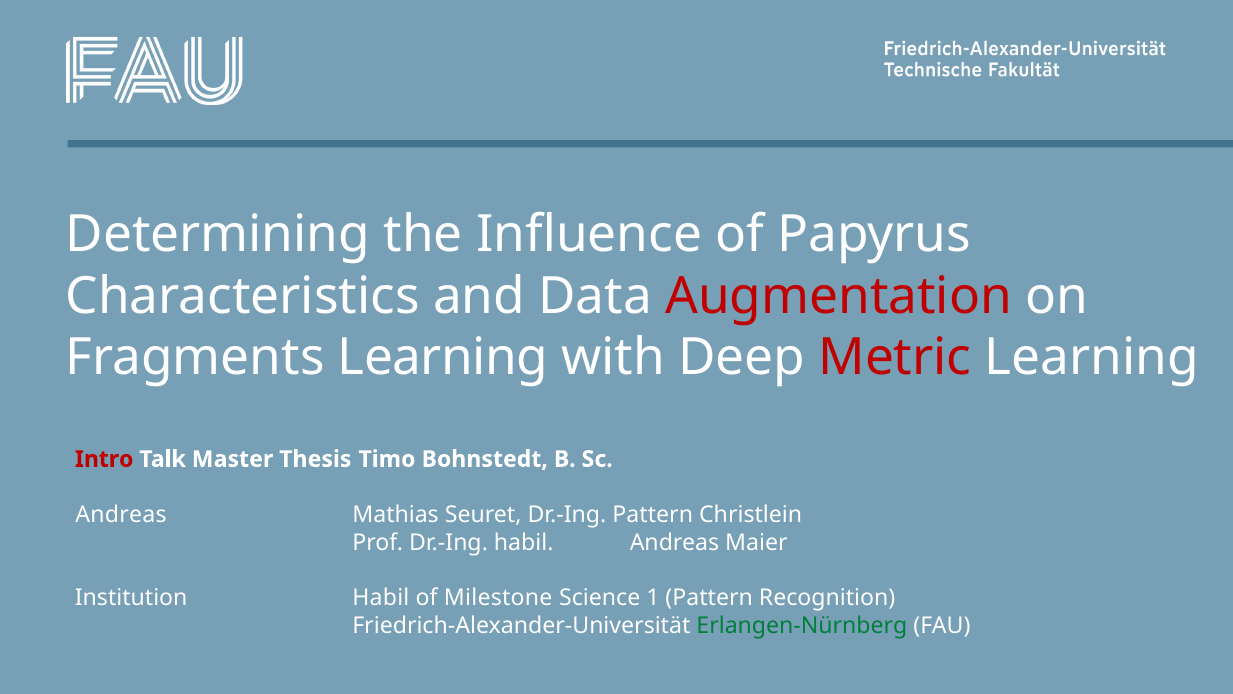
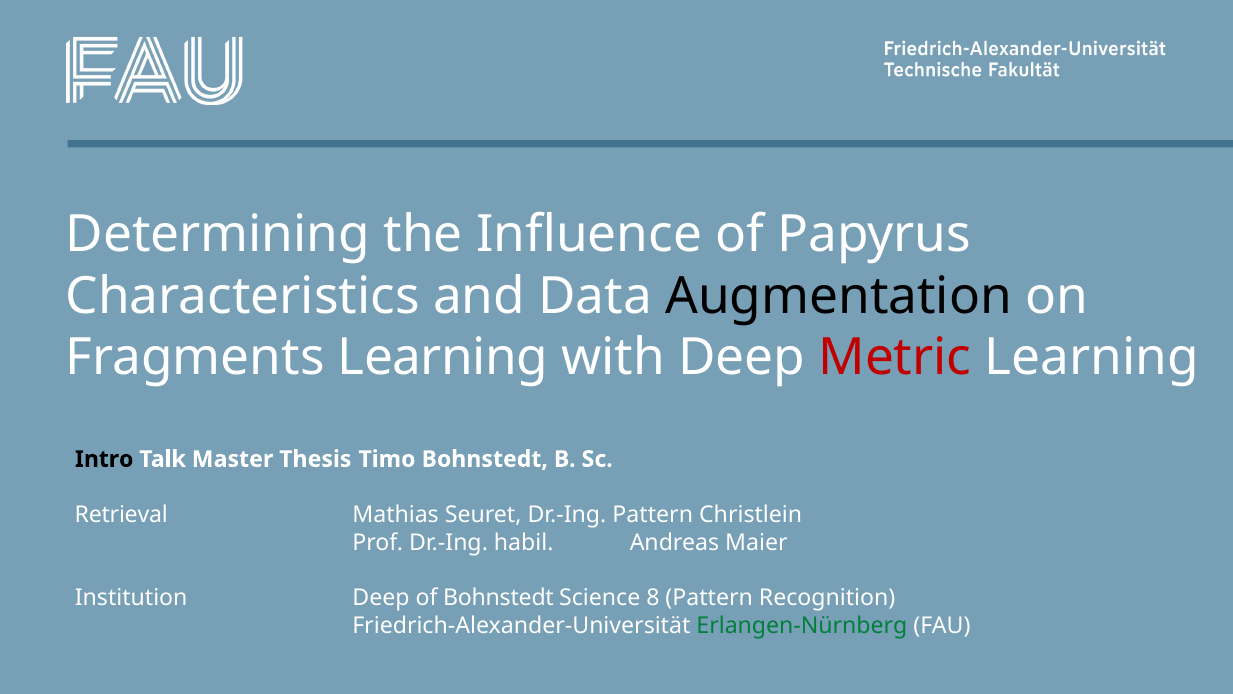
Augmentation colour: red -> black (839, 296)
Intro colour: red -> black (104, 459)
Andreas: Andreas -> Retrieval (121, 514)
Institution Habil: Habil -> Deep (381, 598)
of Milestone: Milestone -> Bohnstedt (498, 598)
1: 1 -> 8 (653, 598)
